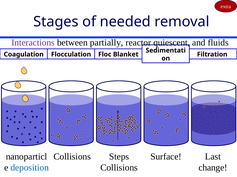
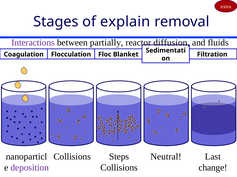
needed: needed -> explain (125, 22)
quiescent: quiescent -> diffusion (172, 43)
Surface: Surface -> Neutral (166, 157)
deposition colour: blue -> purple (30, 168)
